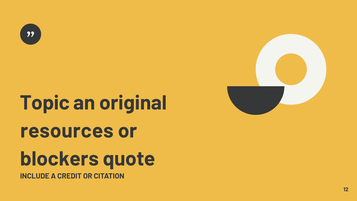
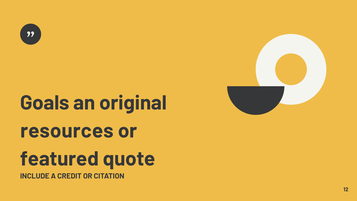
Topic: Topic -> Goals (45, 103)
blockers: blockers -> featured (59, 159)
